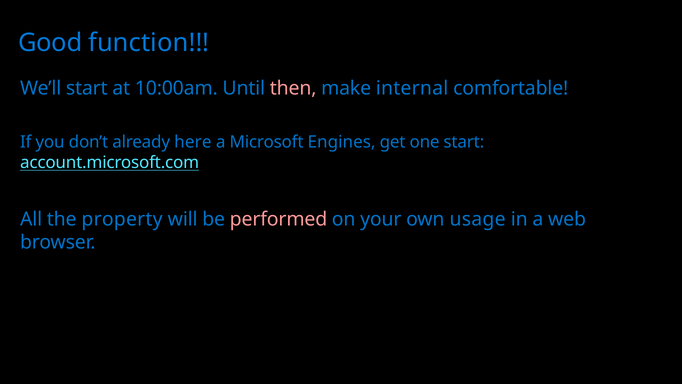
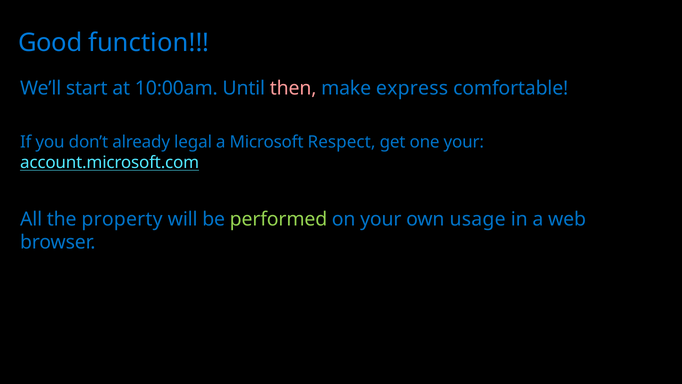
internal: internal -> express (412, 88)
here: here -> legal (193, 142)
Engines: Engines -> Respect (342, 142)
one start: start -> your (464, 142)
performed colour: pink -> light green (278, 219)
